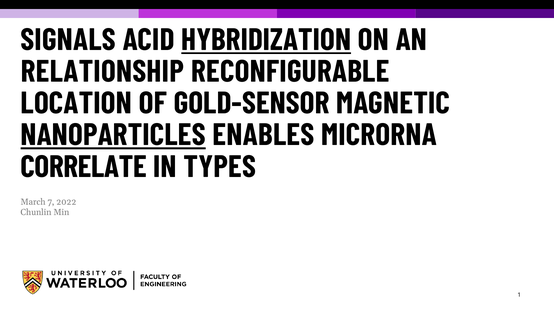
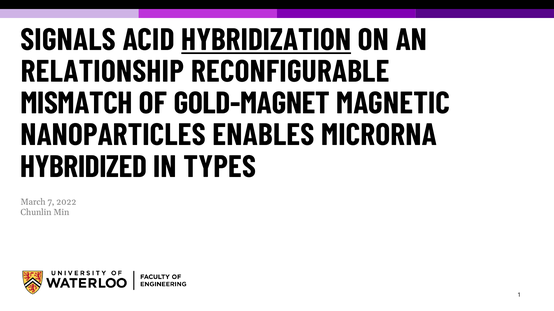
LOCATION: LOCATION -> MISMATCH (77, 104)
GOLD-SENSOR: GOLD-SENSOR -> GOLD-MAGNET (252, 104)
NANOPARTICLES underline: present -> none (113, 135)
CORRELATE: CORRELATE -> HYBRIDIZED (84, 167)
